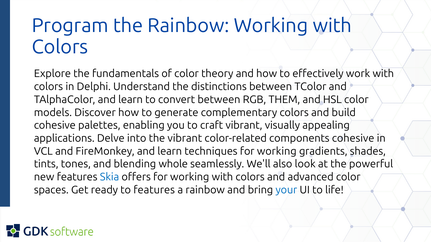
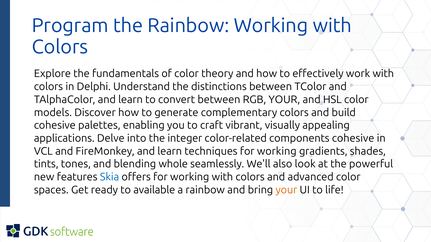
RGB THEM: THEM -> YOUR (284, 100)
the vibrant: vibrant -> integer (185, 139)
to features: features -> available (154, 190)
your colour: blue -> orange (286, 190)
